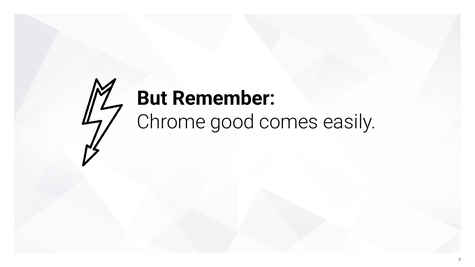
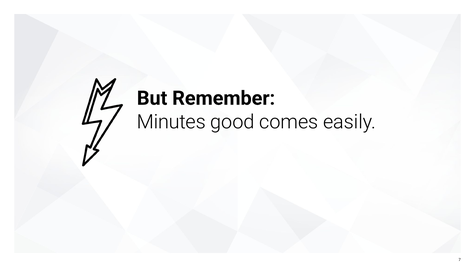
Chrome: Chrome -> Minutes (171, 122)
